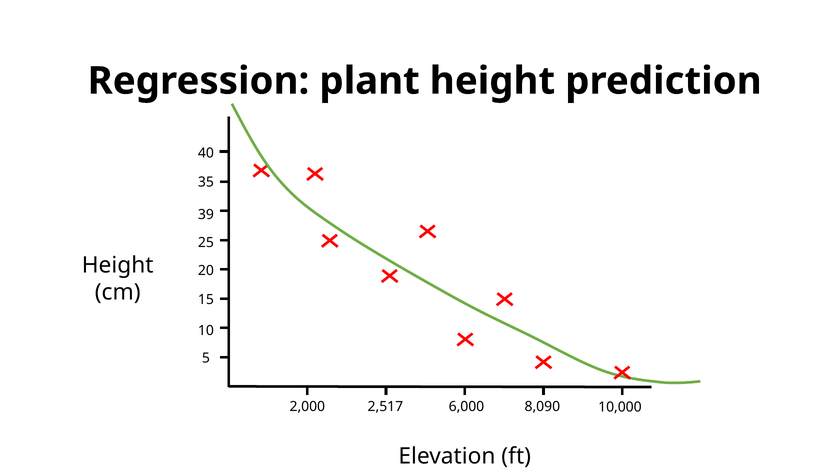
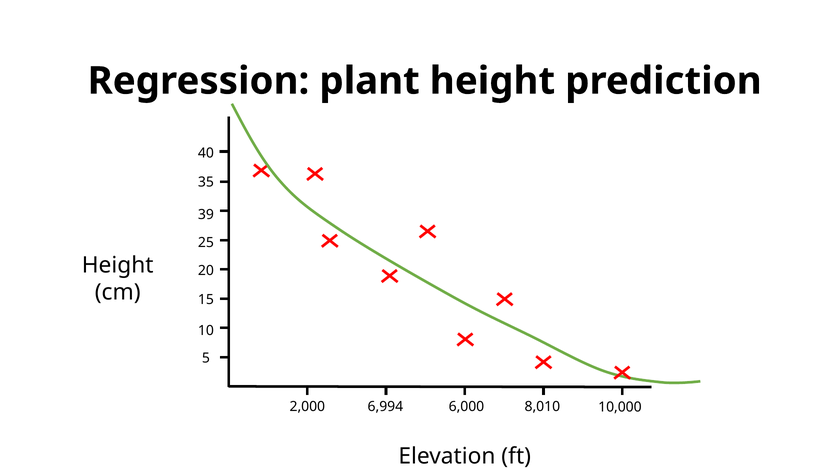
2,517: 2,517 -> 6,994 (385, 407)
8,090: 8,090 -> 8,010 (542, 407)
